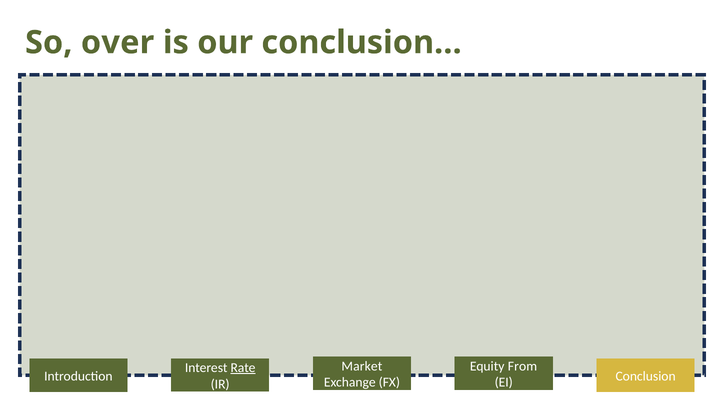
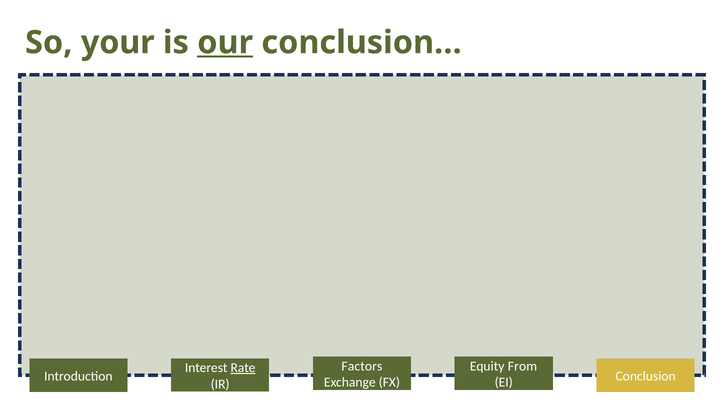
over: over -> your (118, 43)
our underline: none -> present (225, 43)
Market: Market -> Factors (362, 366)
